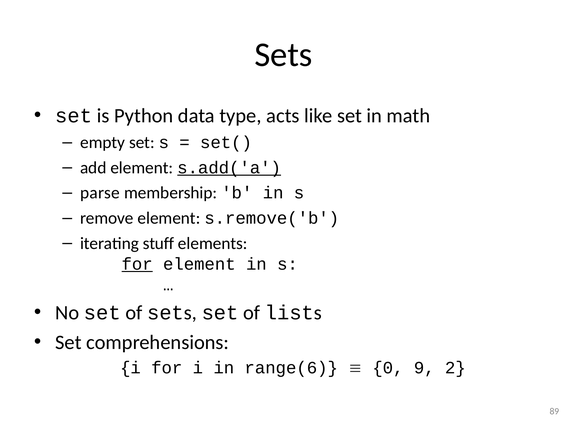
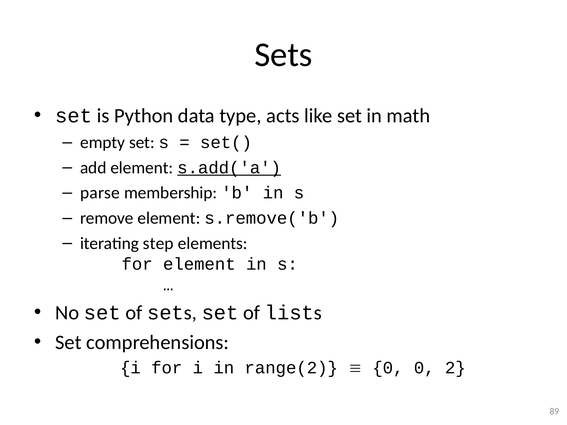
stuff: stuff -> step (158, 243)
for underline: present -> none (137, 264)
range(6: range(6 -> range(2 (291, 368)
0 9: 9 -> 0 (424, 368)
